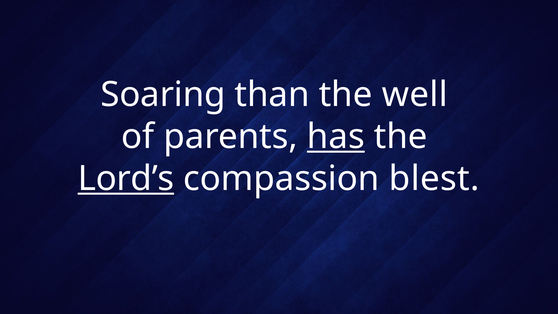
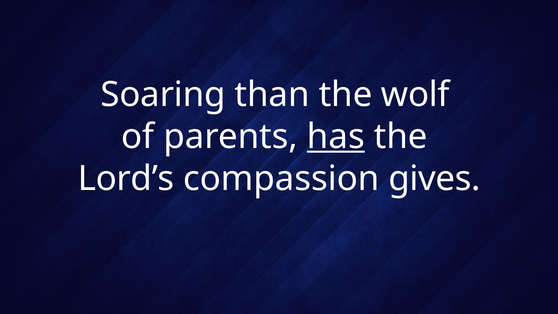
well: well -> wolf (415, 95)
Lord’s underline: present -> none (126, 178)
blest: blest -> gives (435, 178)
